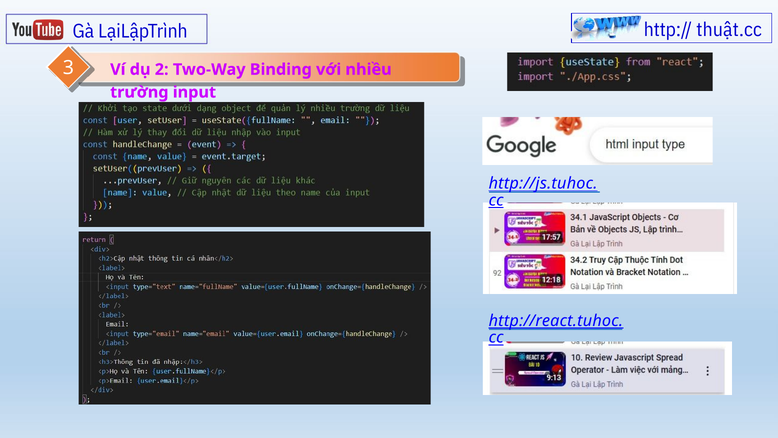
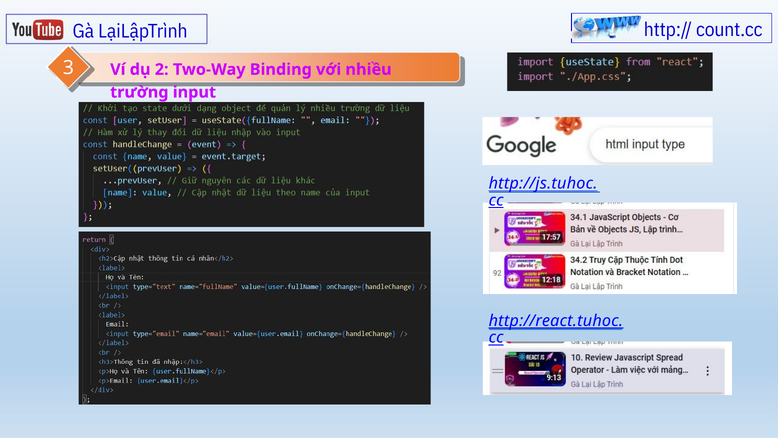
thuật.cc: thuật.cc -> count.cc (729, 30)
